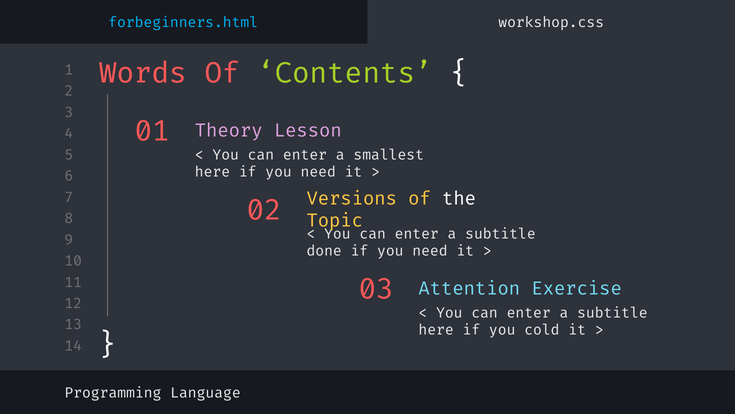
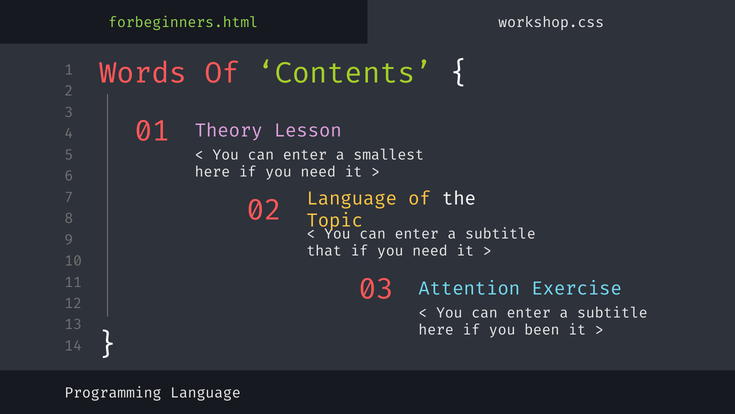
forbeginners.html colour: light blue -> light green (183, 23)
Versions: Versions -> Language (352, 198)
done: done -> that (324, 251)
cold: cold -> been (542, 330)
